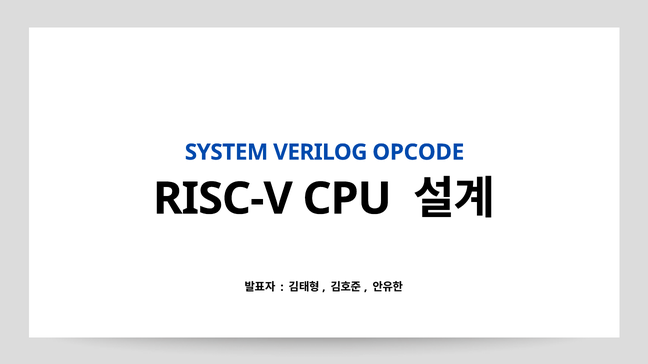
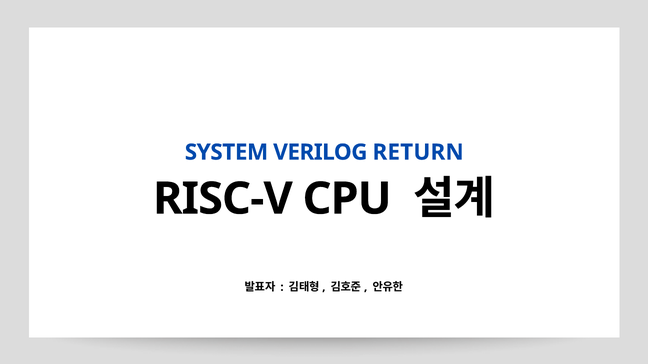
OPCODE: OPCODE -> RETURN (418, 152)
